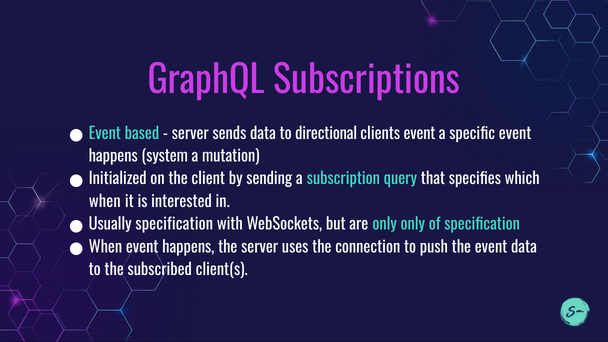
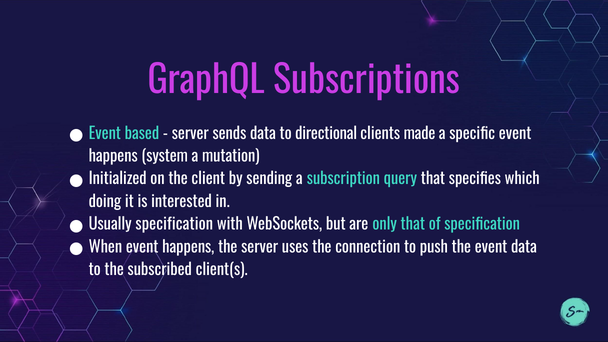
clients event: event -> made (420, 134)
when: when -> doing (105, 202)
only only: only -> that (413, 224)
